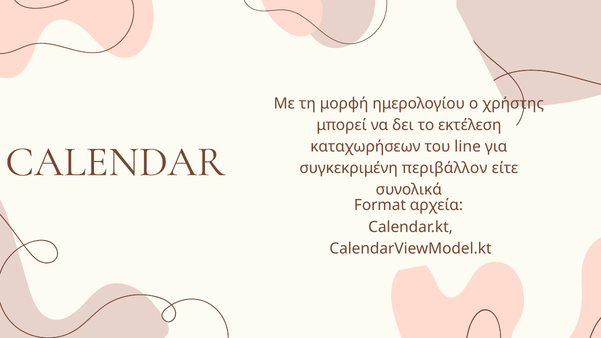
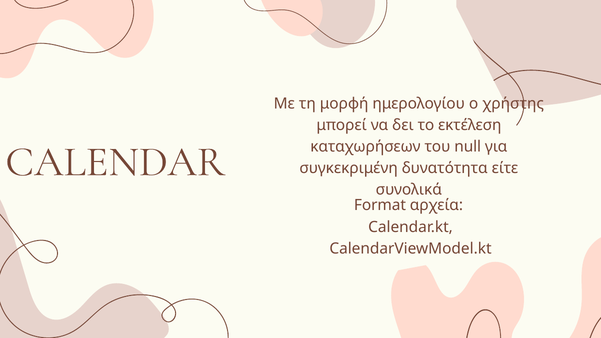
line: line -> null (468, 147)
περιβάλλον: περιβάλλον -> δυνατότητα (445, 168)
